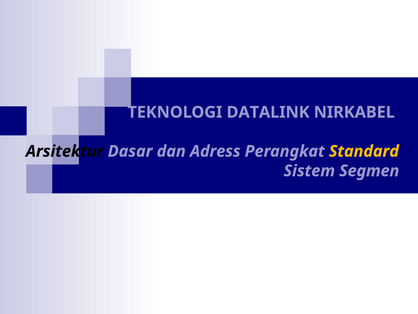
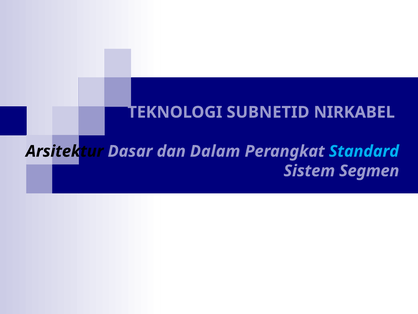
DATALINK: DATALINK -> SUBNETID (268, 112)
Adress: Adress -> Dalam (215, 151)
Standard colour: yellow -> light blue (364, 151)
